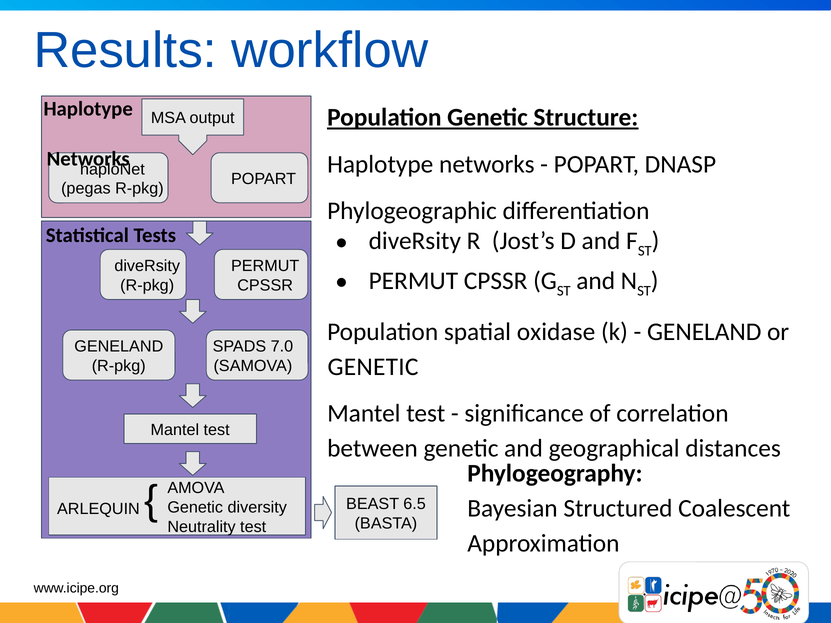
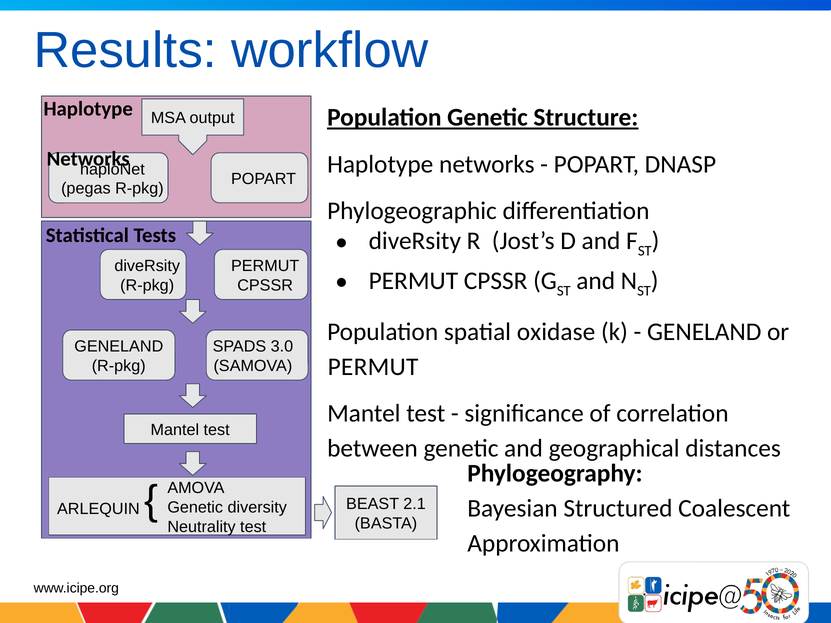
7.0: 7.0 -> 3.0 (282, 347)
GENETIC: GENETIC -> PERMUT (373, 367)
6.5: 6.5 -> 2.1 (415, 504)
